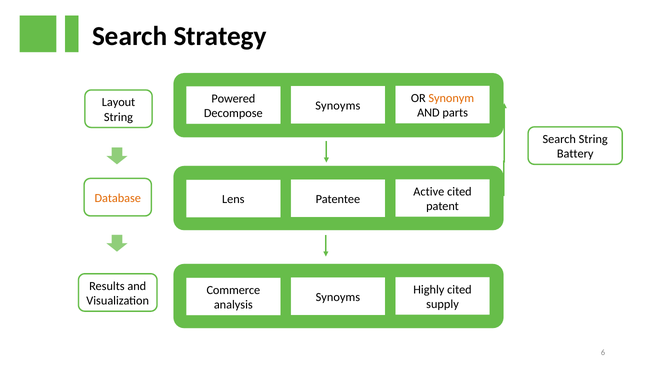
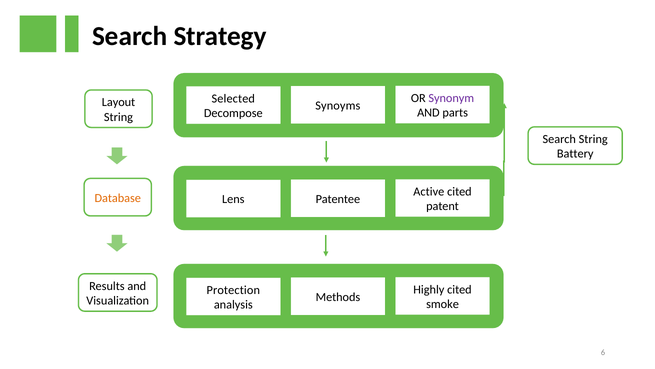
Synonym colour: orange -> purple (451, 98)
Powered: Powered -> Selected (233, 98)
Commerce: Commerce -> Protection (233, 290)
Synoyms: Synoyms -> Methods (338, 297)
supply: supply -> smoke (443, 304)
